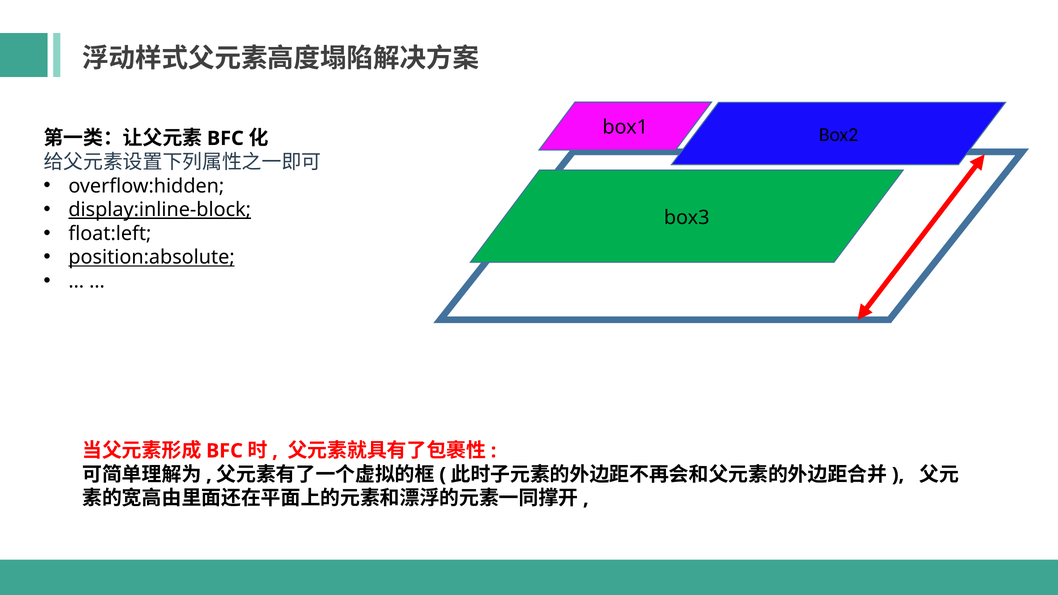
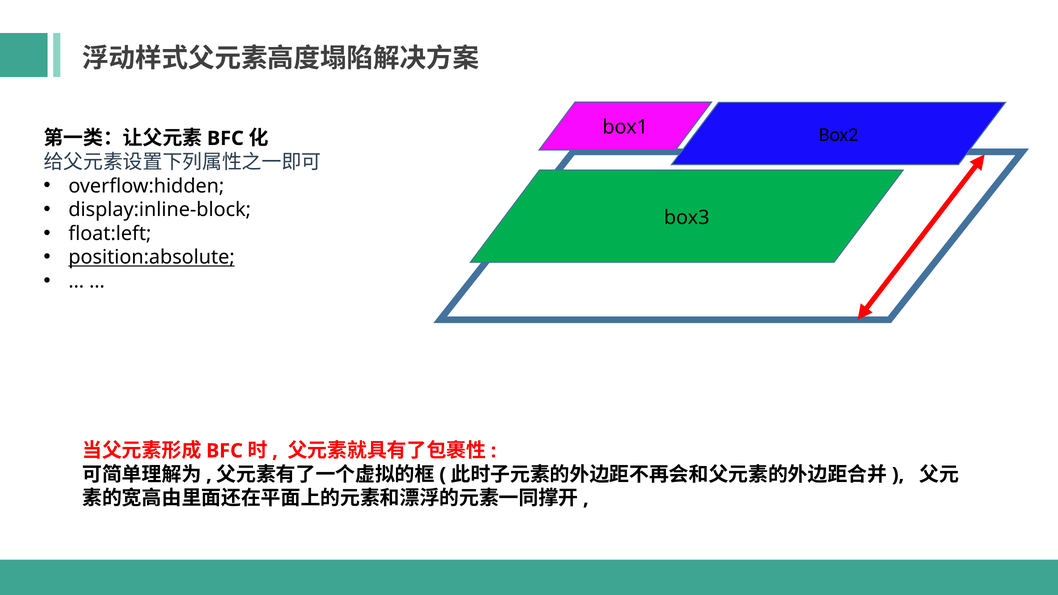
display:inline-block underline: present -> none (160, 210)
